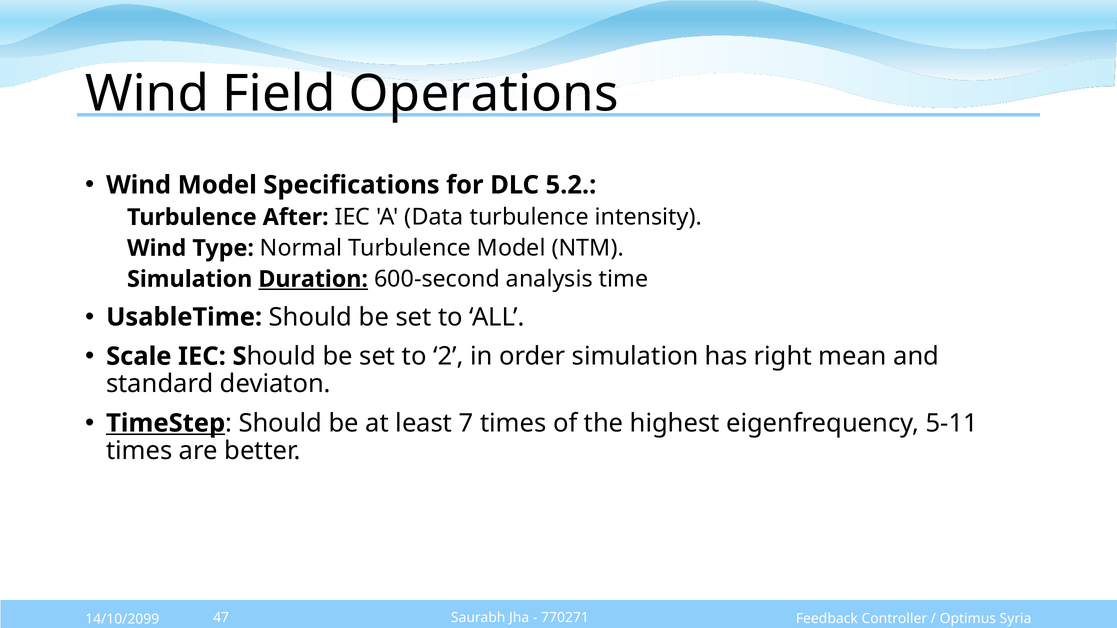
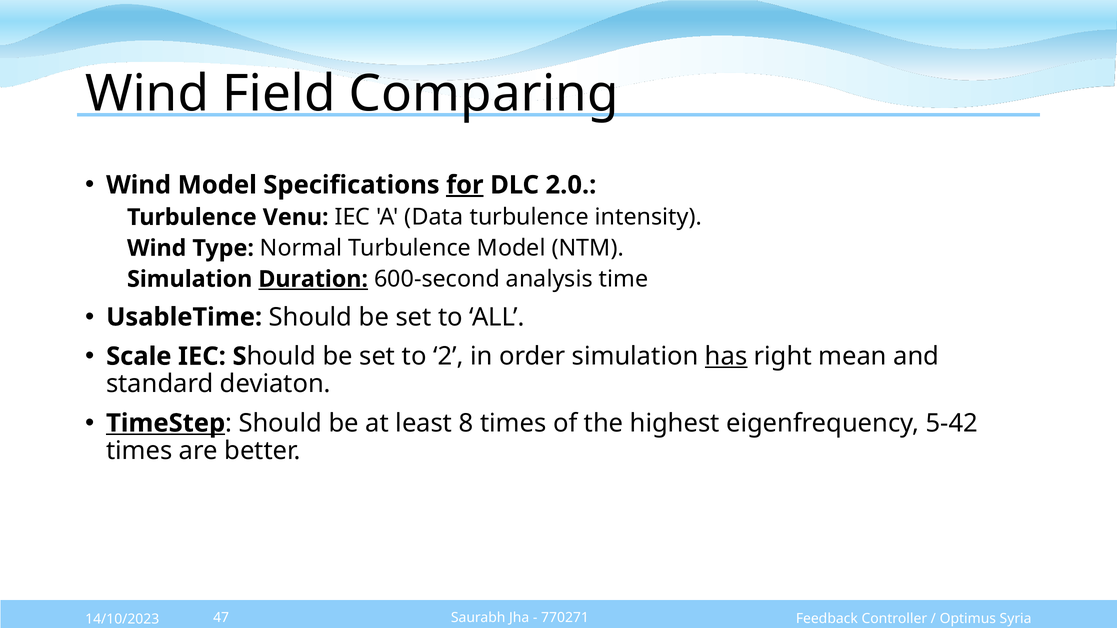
Operations: Operations -> Comparing (484, 94)
for underline: none -> present (465, 185)
5.2: 5.2 -> 2.0 (571, 185)
After: After -> Venu (296, 217)
has underline: none -> present (726, 356)
7: 7 -> 8 (466, 423)
5-11: 5-11 -> 5-42 (952, 423)
14/10/2099: 14/10/2099 -> 14/10/2023 (122, 619)
